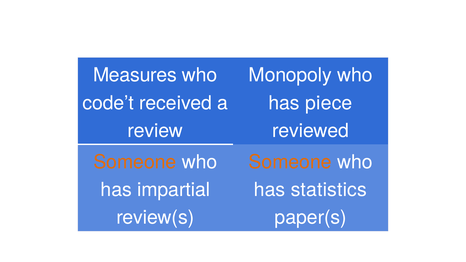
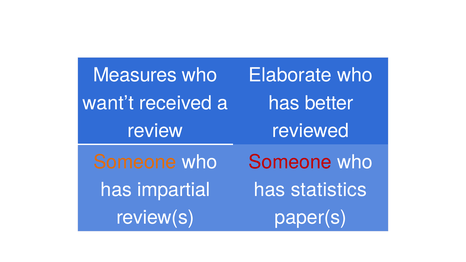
Monopoly: Monopoly -> Elaborate (290, 75)
code’t: code’t -> want’t (108, 103)
piece: piece -> better (329, 103)
Someone colour: orange -> red (290, 162)
